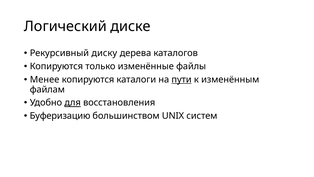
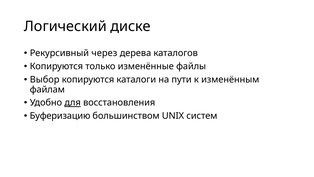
диску: диску -> через (104, 53)
Менее: Менее -> Выбор (45, 79)
пути underline: present -> none (182, 79)
